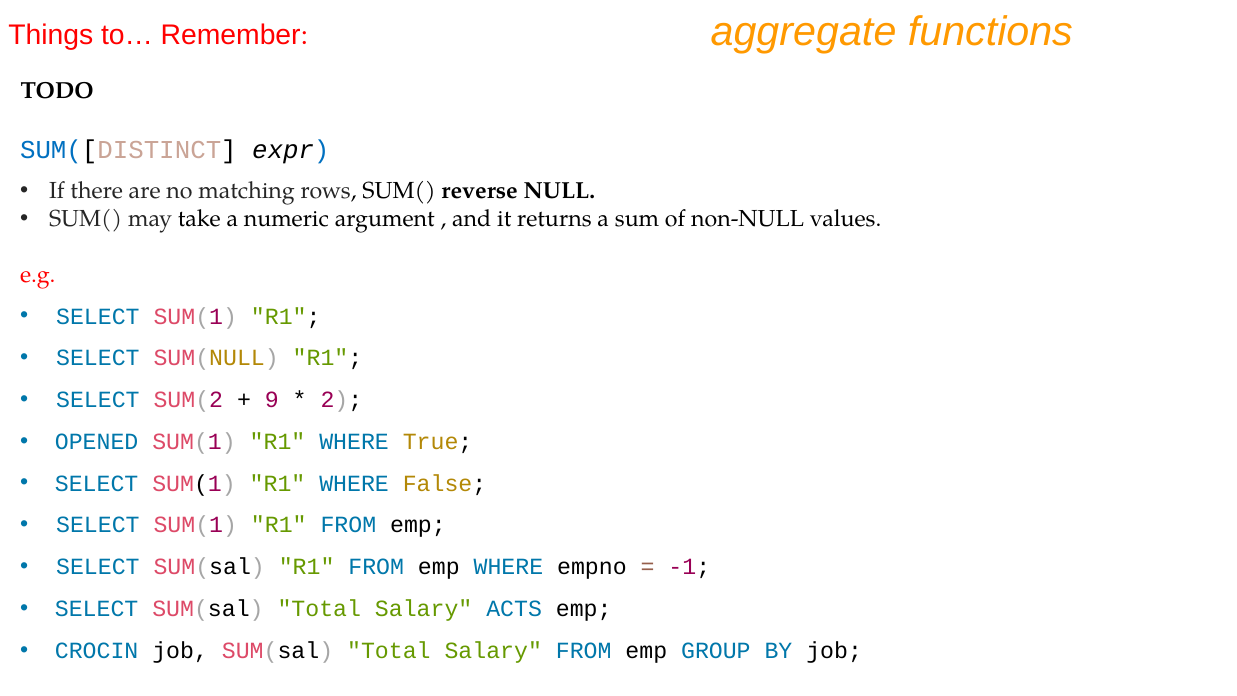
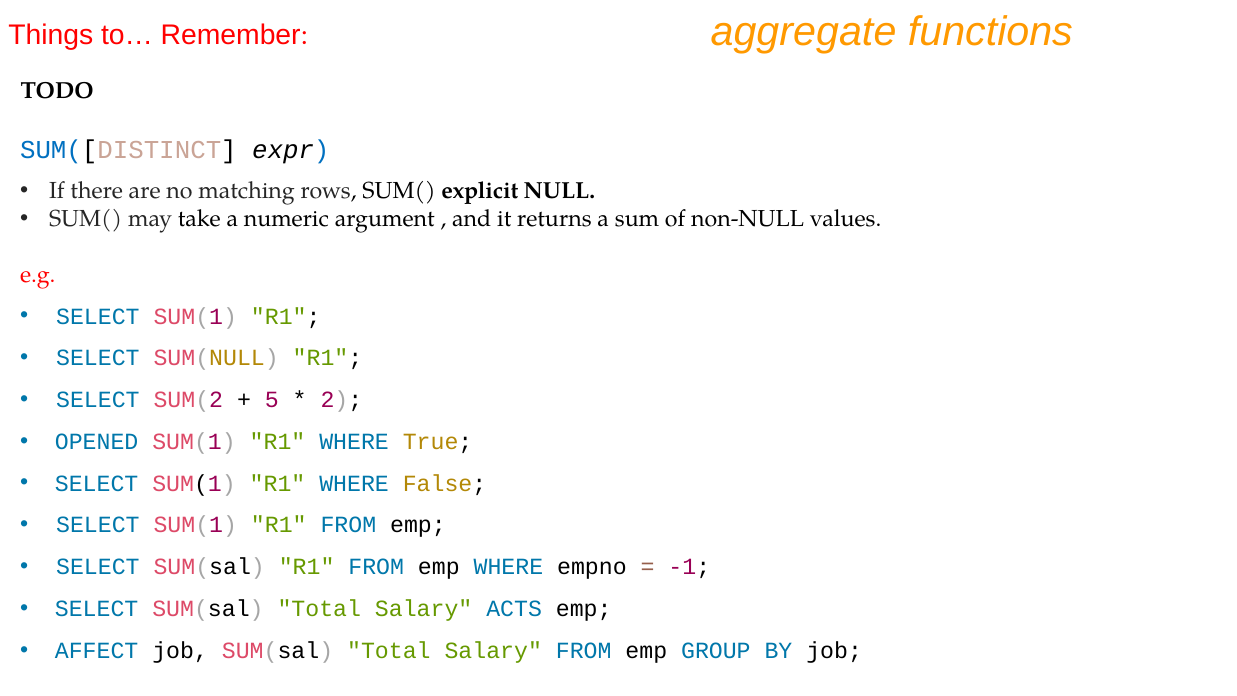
reverse: reverse -> explicit (480, 191)
9: 9 -> 5 (272, 400)
CROCIN: CROCIN -> AFFECT (97, 650)
